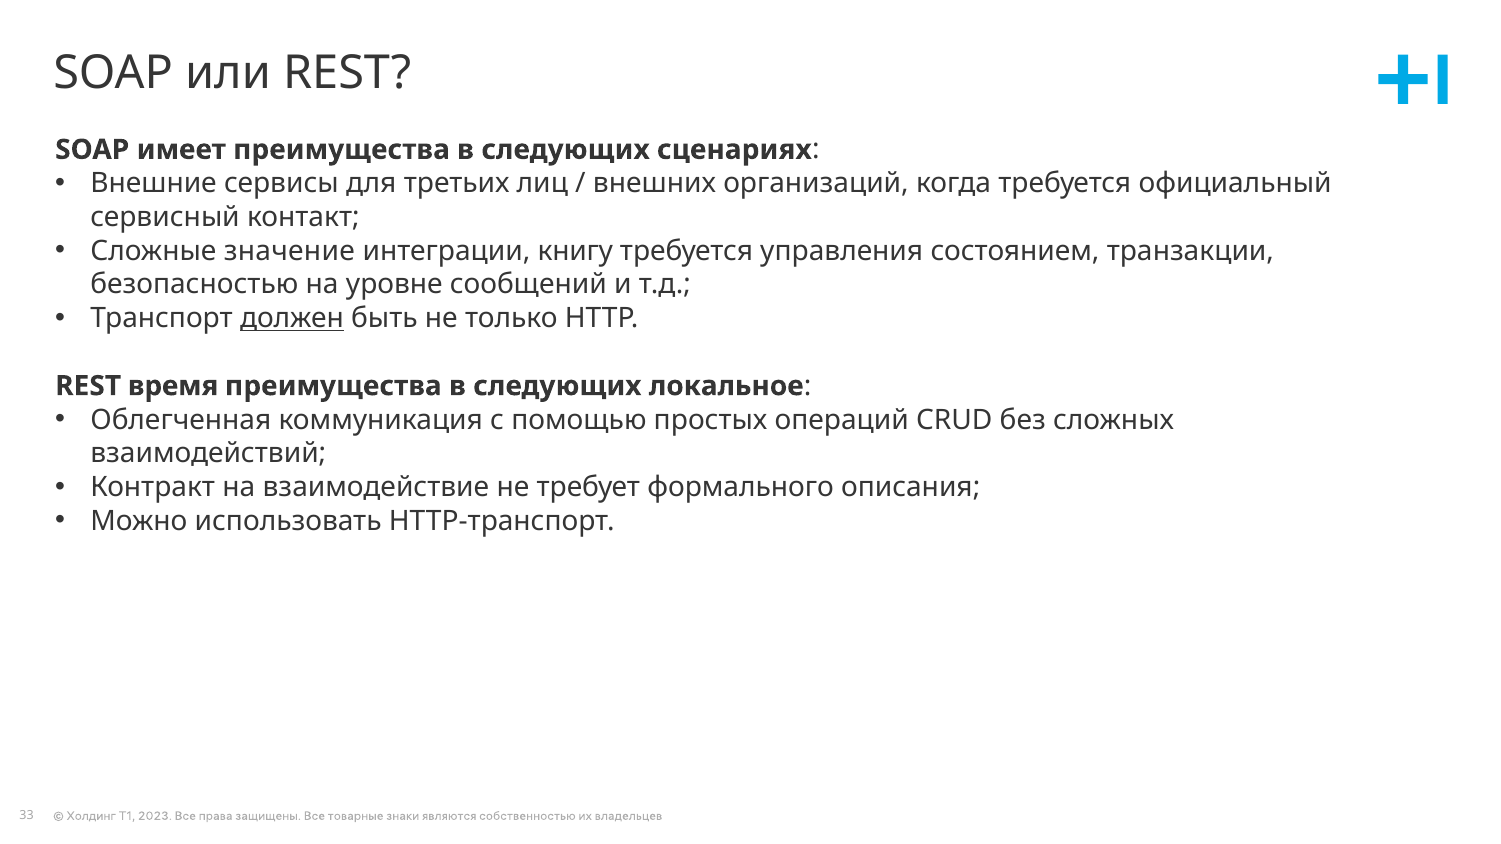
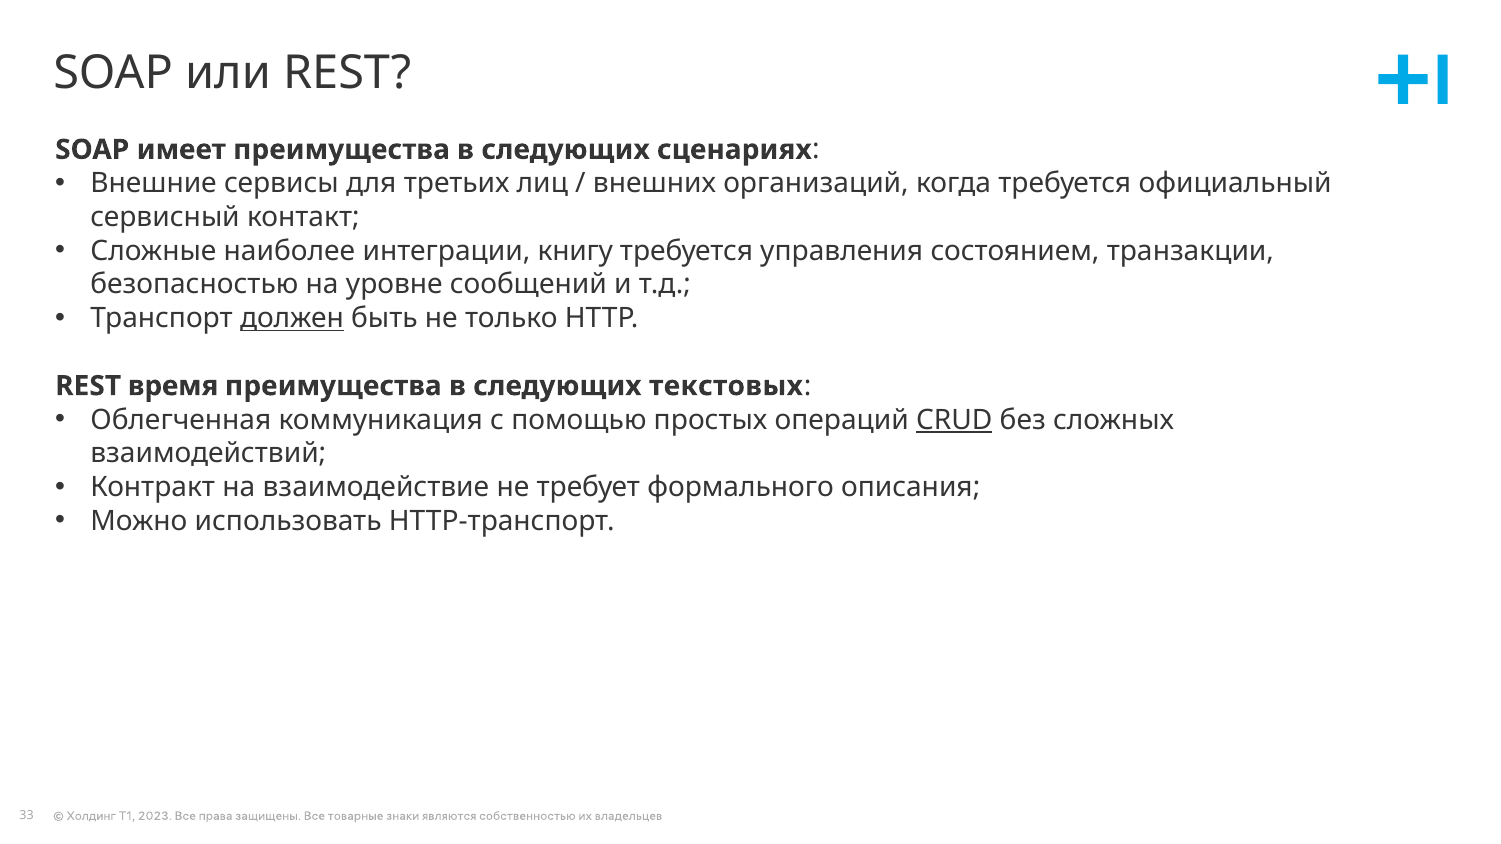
значение: значение -> наиболее (289, 251)
локальное: локальное -> текстовых (726, 386)
CRUD underline: none -> present (954, 420)
